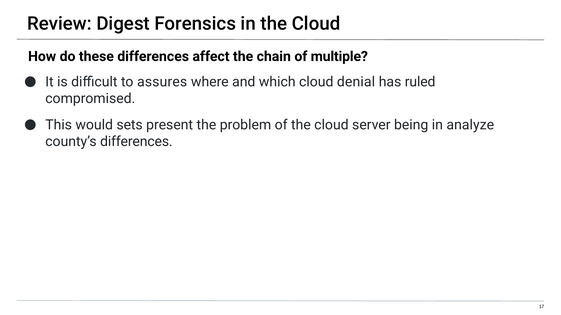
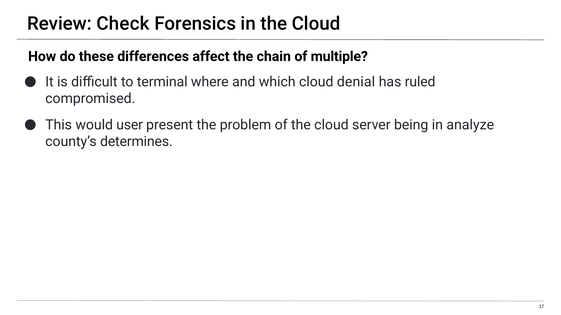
Digest: Digest -> Check (123, 24)
assures: assures -> terminal (162, 82)
sets: sets -> user (130, 125)
county’s differences: differences -> determines (136, 142)
